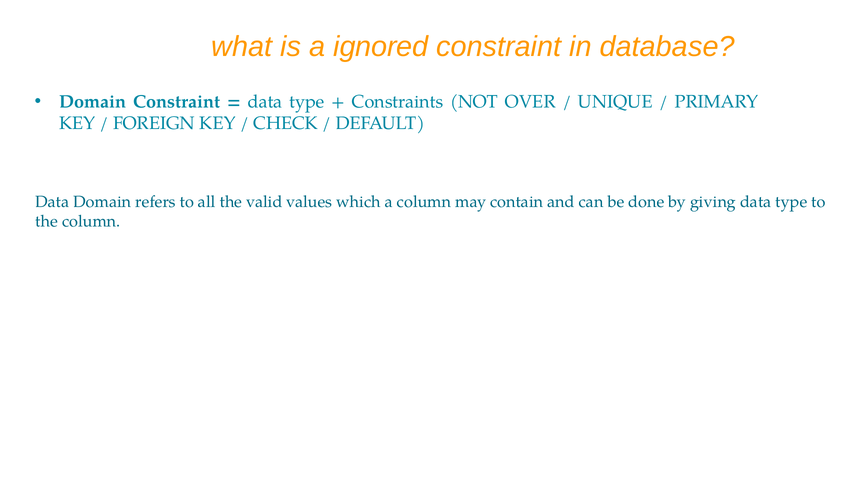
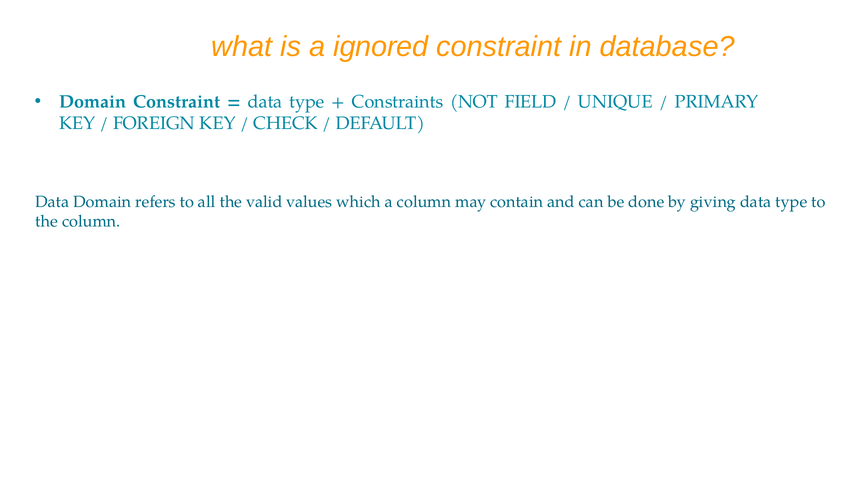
OVER: OVER -> FIELD (530, 102)
